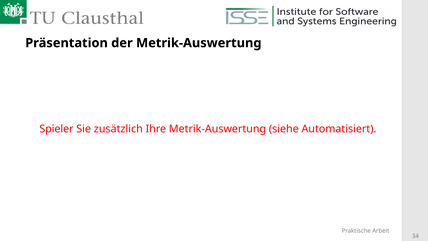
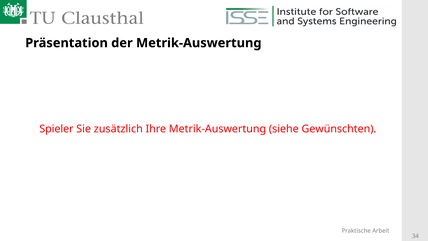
Automatisiert: Automatisiert -> Gewünschten (339, 129)
